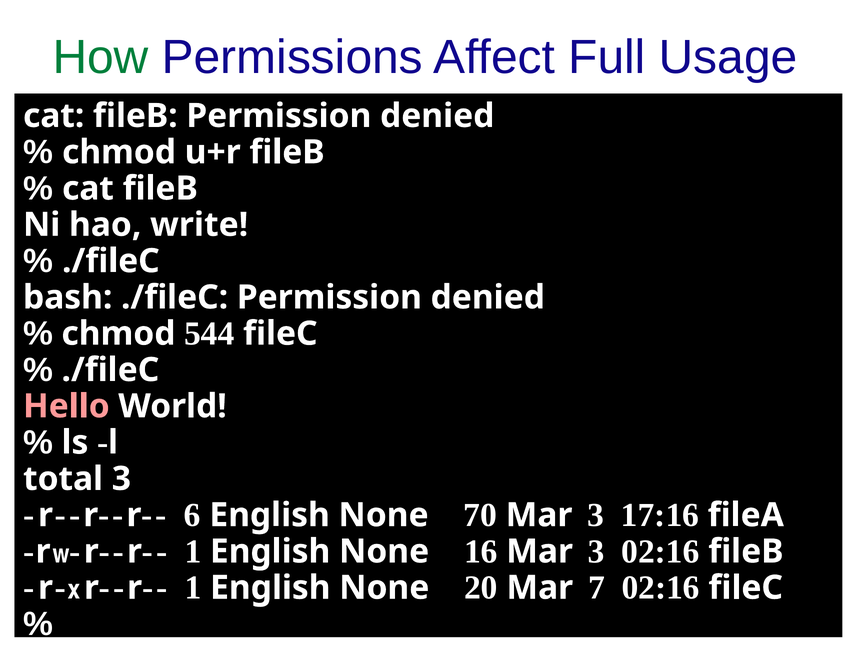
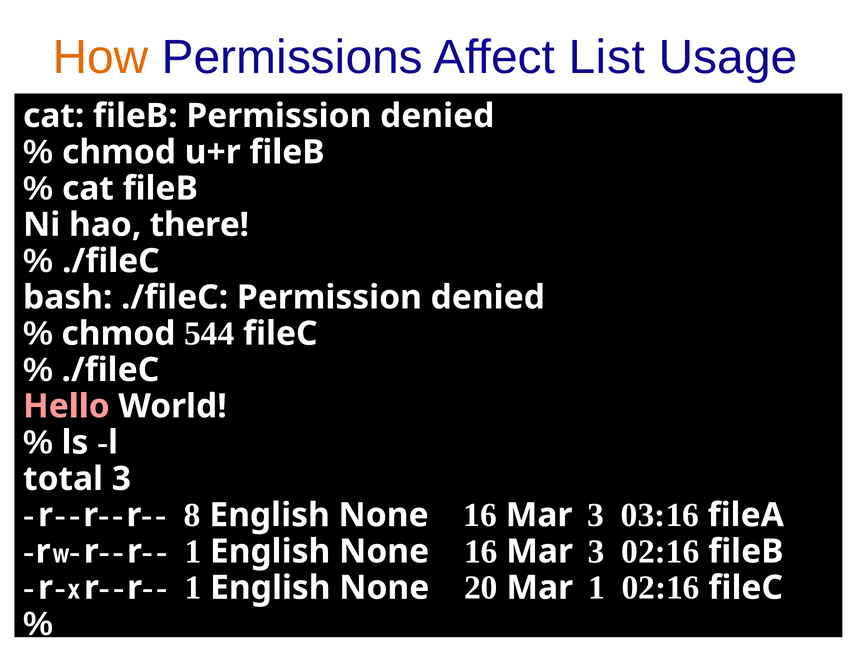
How colour: green -> orange (101, 57)
Full: Full -> List (607, 57)
write: write -> there (199, 225)
6: 6 -> 8 (192, 515)
70: 70 -> 16 (480, 515)
17:16: 17:16 -> 03:16 (660, 515)
Mar 7: 7 -> 1 (596, 588)
